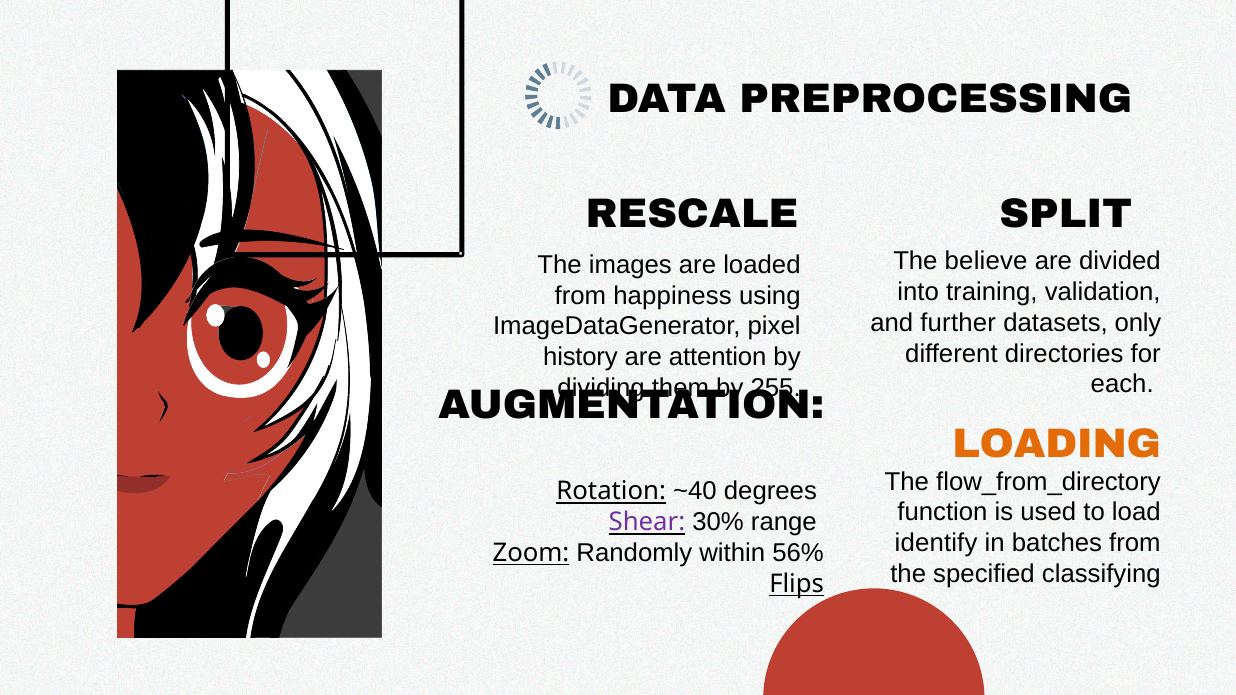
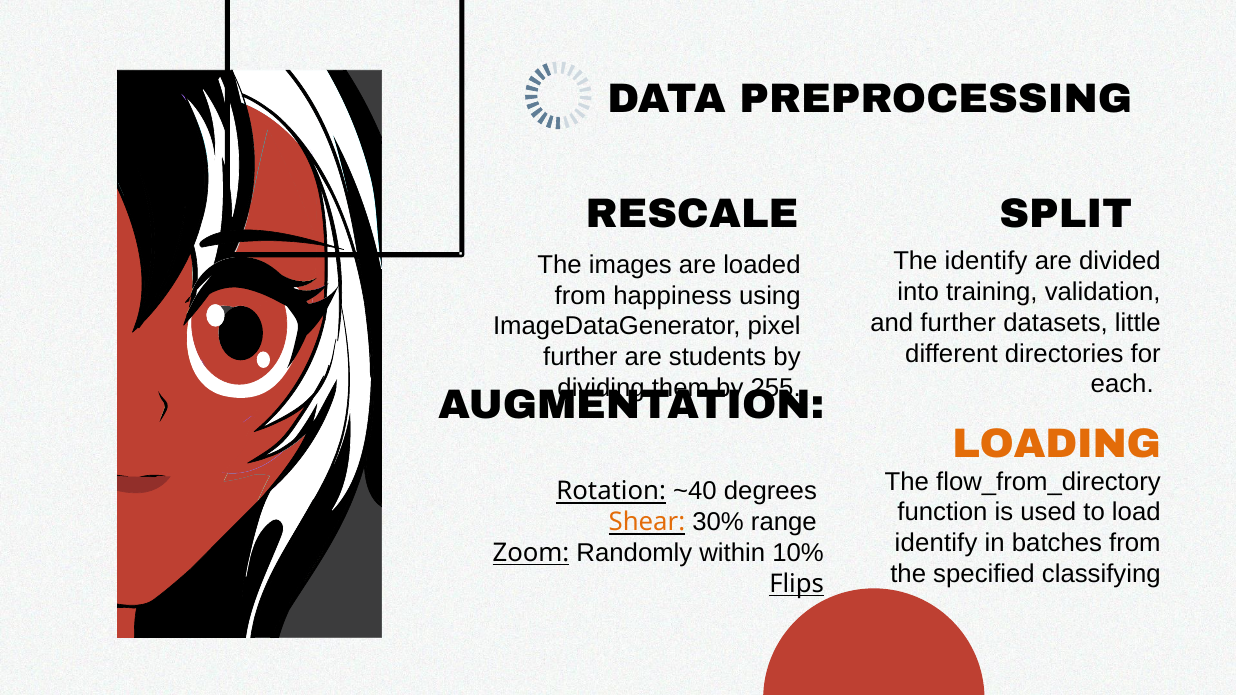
The believe: believe -> identify (986, 261)
only: only -> little (1138, 323)
history: history -> further (580, 357)
attention: attention -> students (718, 357)
Shear colour: purple -> orange (647, 522)
56%: 56% -> 10% (798, 553)
